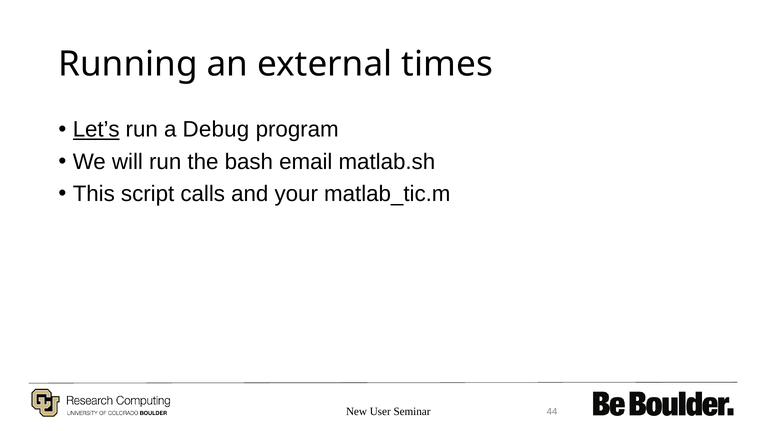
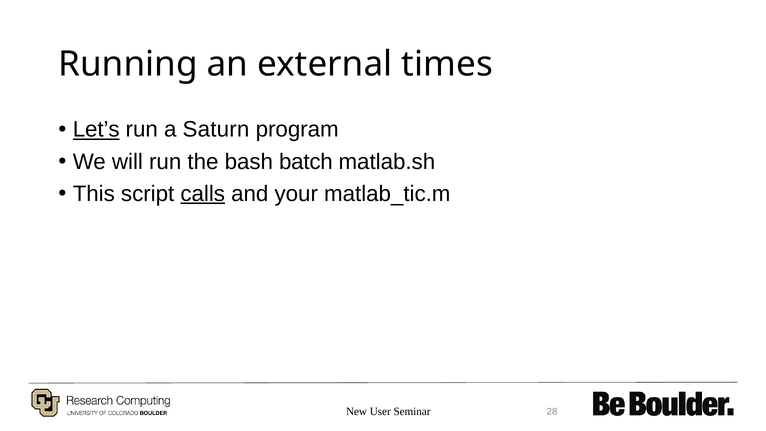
Debug: Debug -> Saturn (216, 130)
email: email -> batch (306, 162)
calls underline: none -> present (203, 194)
44: 44 -> 28 (552, 411)
